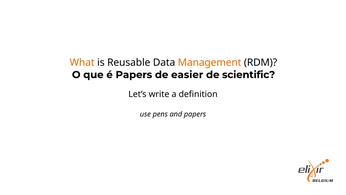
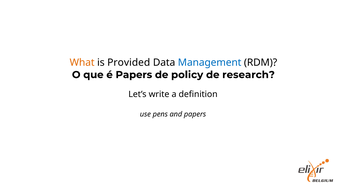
Reusable: Reusable -> Provided (129, 63)
Management colour: orange -> blue (210, 63)
easier: easier -> policy (187, 75)
scientific: scientific -> research (249, 75)
